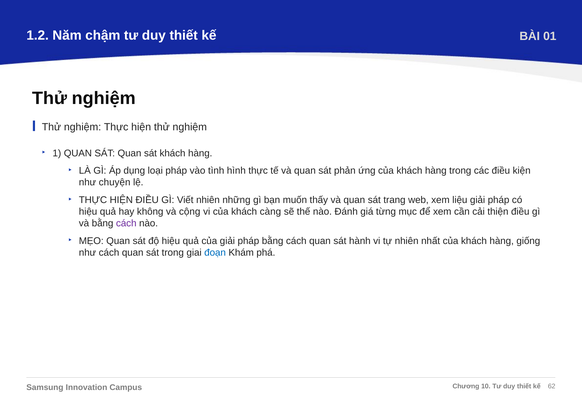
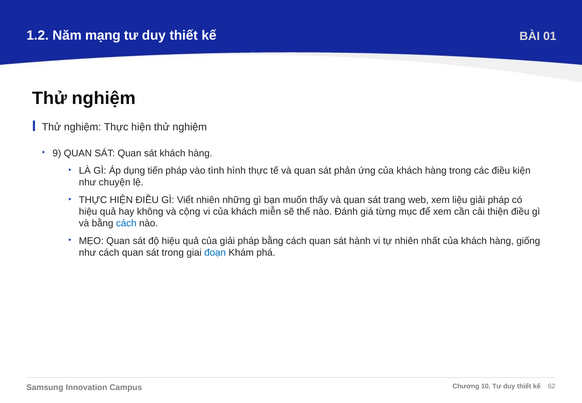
chậm: chậm -> mạng (103, 35)
1: 1 -> 9 (57, 153)
loại: loại -> tiến (155, 171)
càng: càng -> miễn (270, 212)
cách colour: purple -> blue (126, 223)
